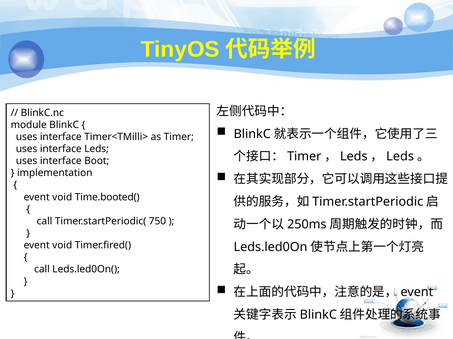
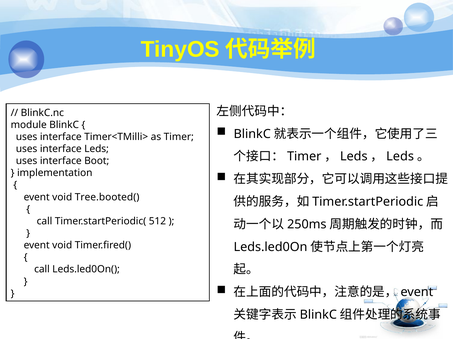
Time.booted(: Time.booted( -> Tree.booted( (107, 197)
750: 750 -> 512 (157, 222)
